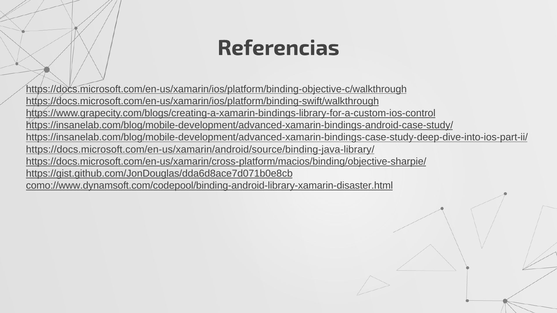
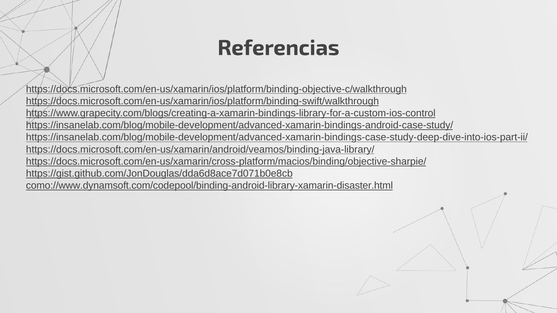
https://docs.microsoft.com/en-us/xamarin/android/source/binding-java-library/: https://docs.microsoft.com/en-us/xamarin/android/source/binding-java-library/ -> https://docs.microsoft.com/en-us/xamarin/android/veamos/binding-java-library/ (200, 150)
